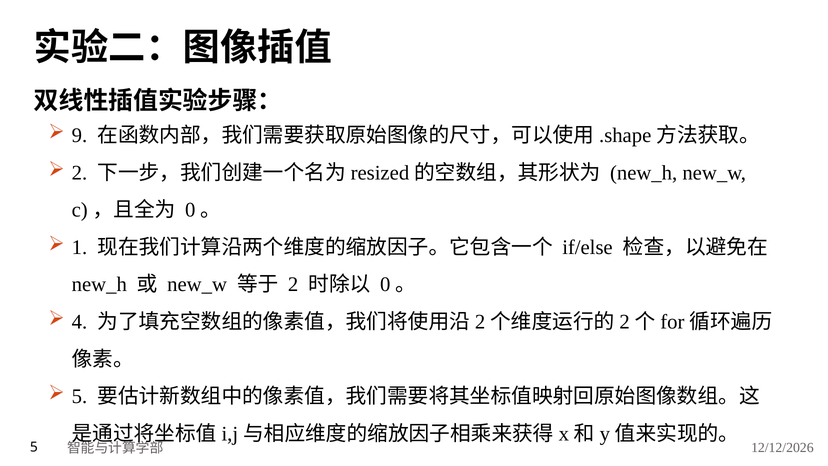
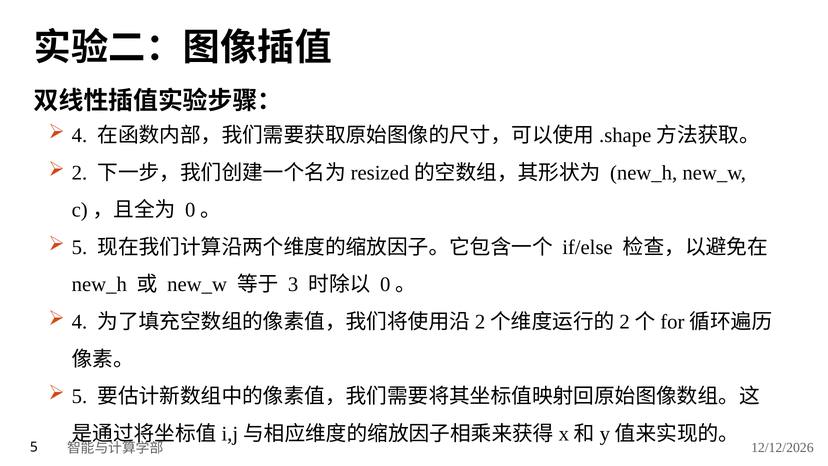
9: 9 -> 4 (79, 135)
1: 1 -> 5 (79, 247)
2: 2 -> 3 (293, 284)
